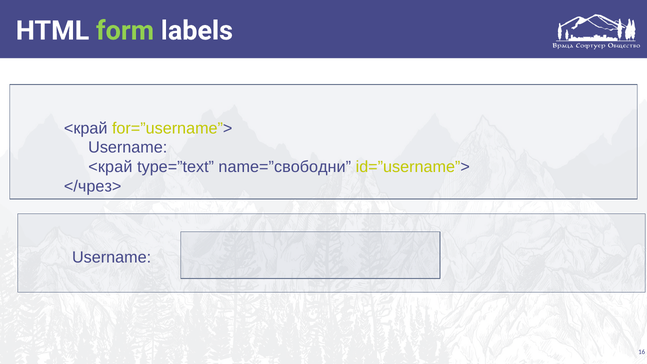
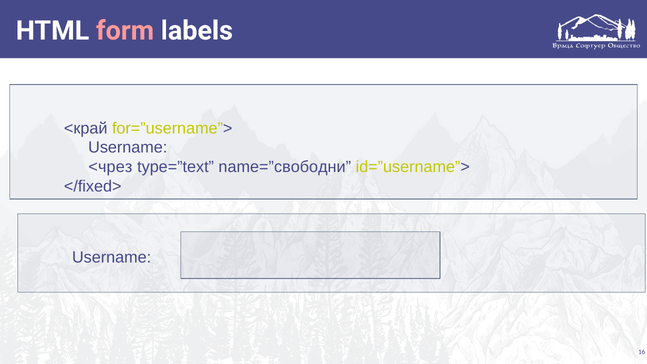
form colour: light green -> pink (125, 31)
<край: <край -> <чрез (110, 167)
</чрез>: </чрез> -> </fixed> (93, 186)
